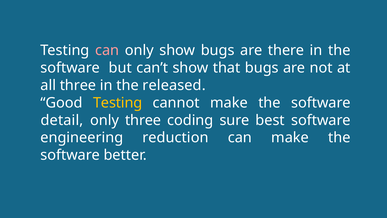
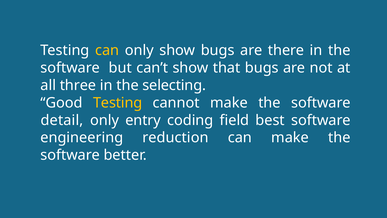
can colour: pink -> yellow (107, 50)
released: released -> selecting (174, 85)
only three: three -> entry (143, 120)
sure: sure -> field (234, 120)
